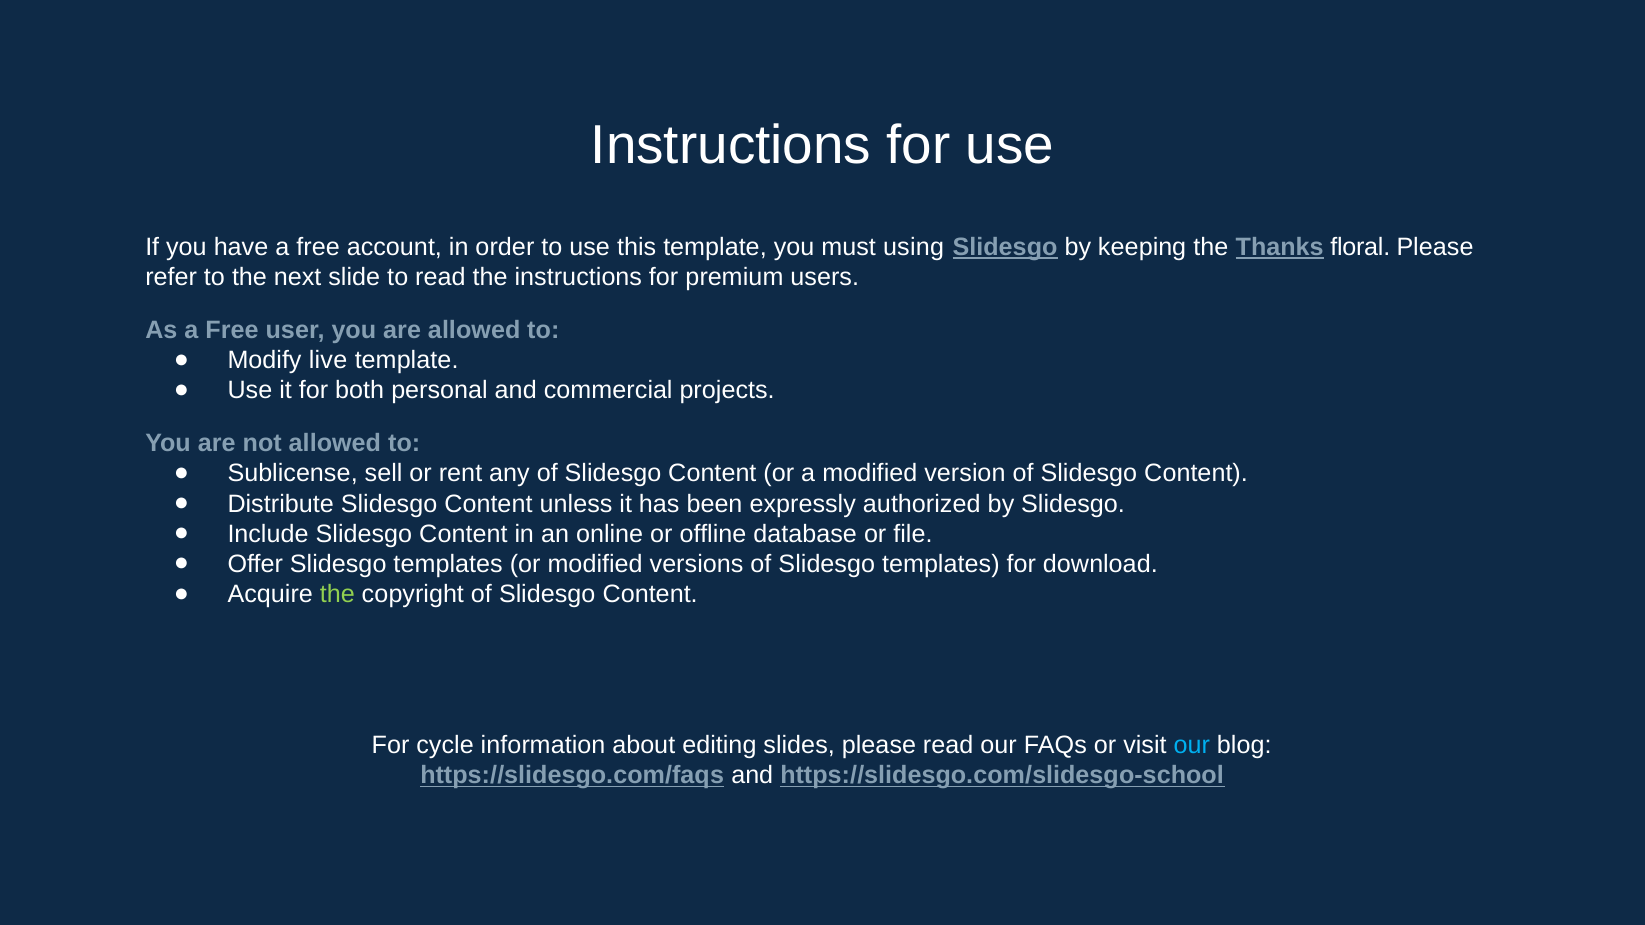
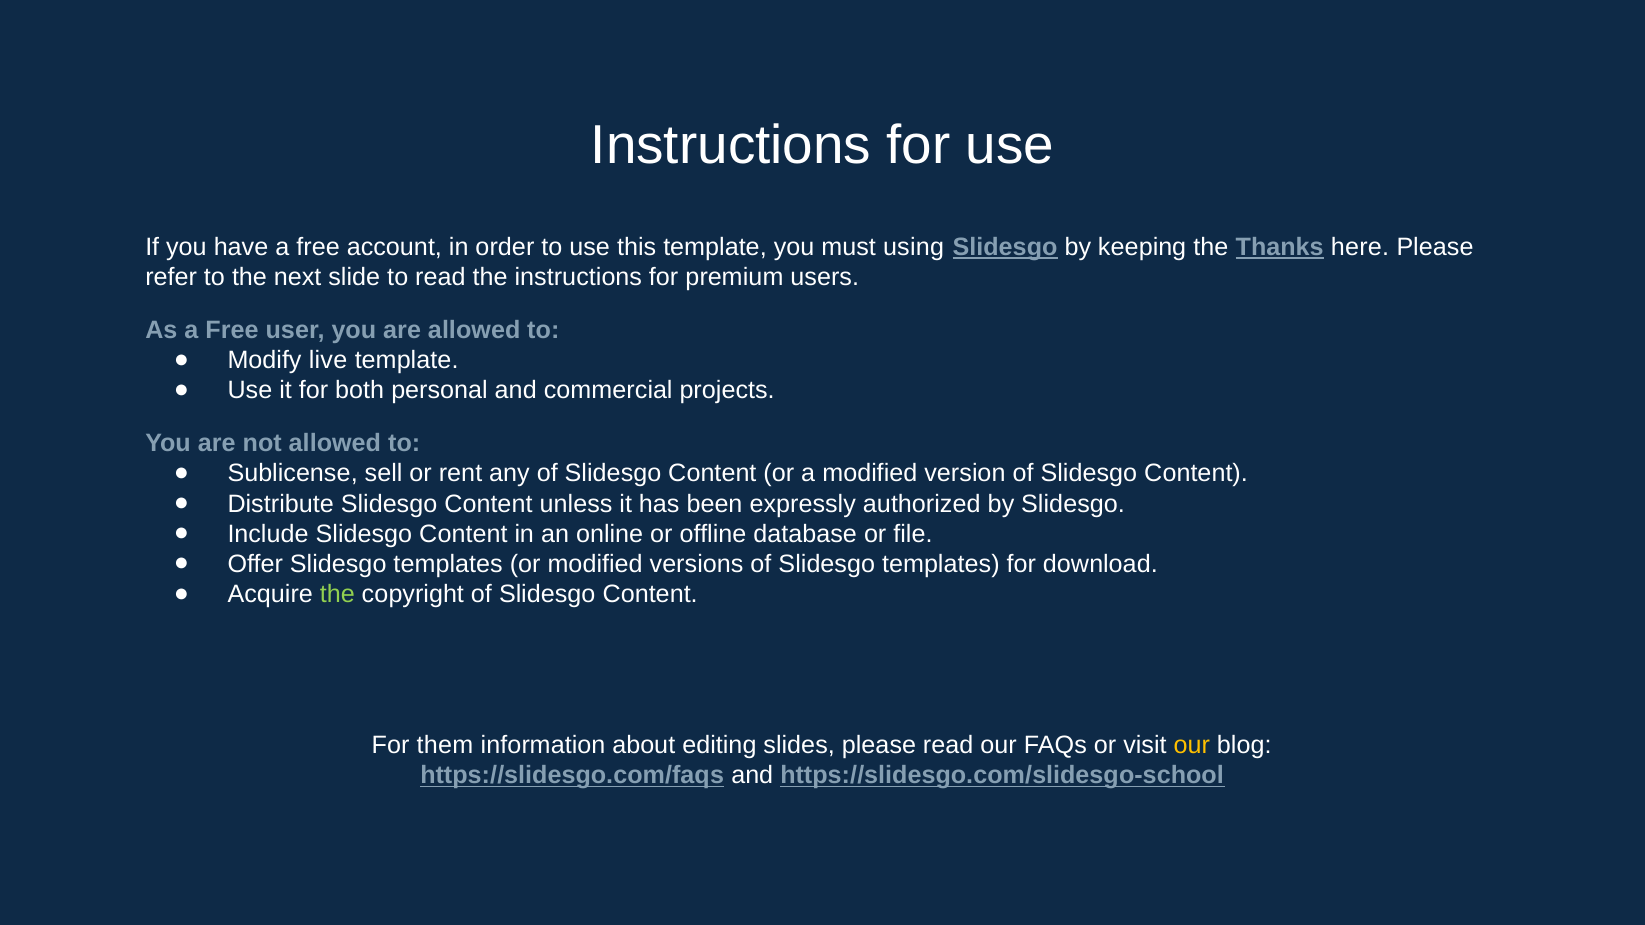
floral: floral -> here (1360, 247)
cycle: cycle -> them (445, 745)
our colour: light blue -> yellow (1192, 745)
